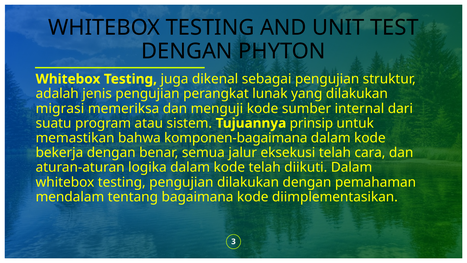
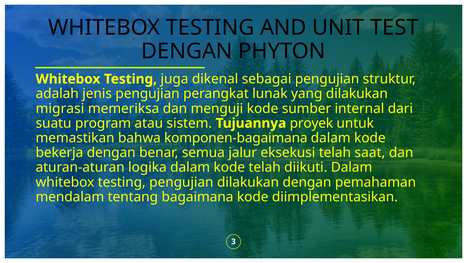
prinsip: prinsip -> proyek (311, 123)
cara: cara -> saat (370, 153)
